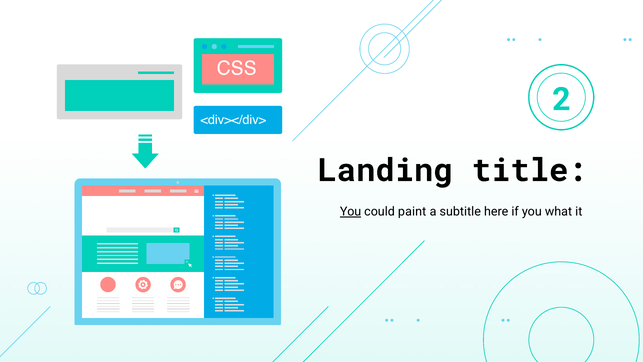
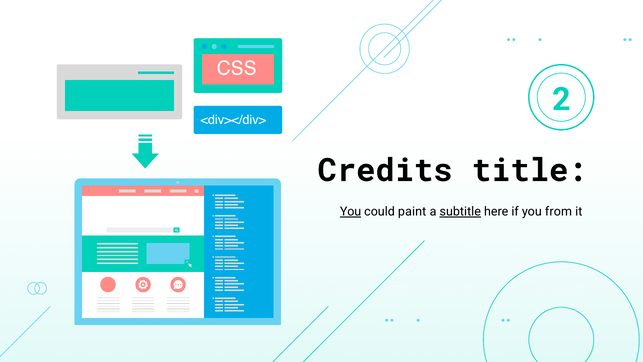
Landing: Landing -> Credits (385, 170)
subtitle underline: none -> present (460, 211)
what: what -> from (558, 211)
